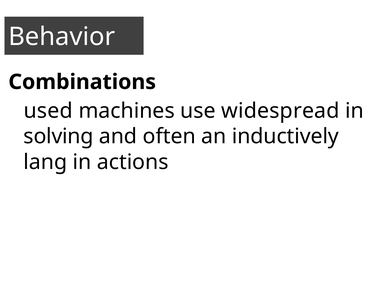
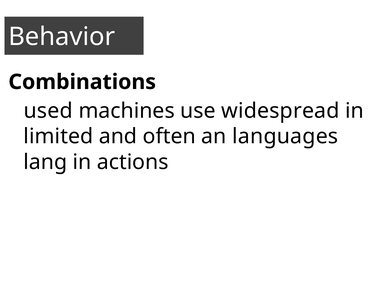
solving: solving -> limited (58, 136)
inductively: inductively -> languages (285, 136)
